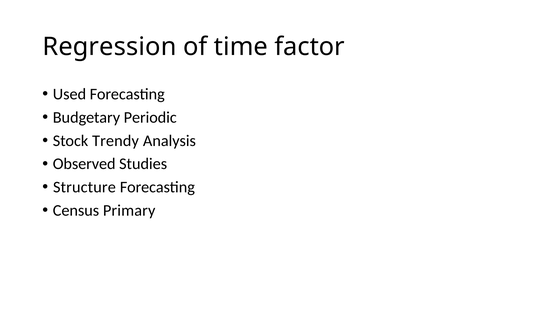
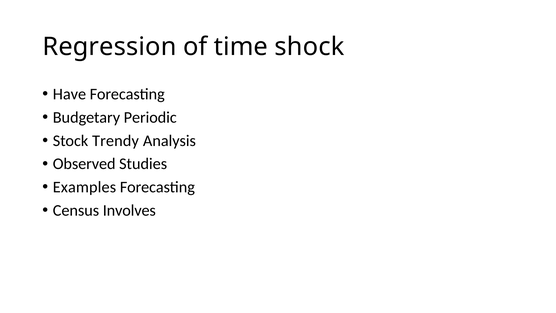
factor: factor -> shock (310, 47)
Used: Used -> Have (69, 94)
Structure: Structure -> Examples (84, 187)
Primary: Primary -> Involves (129, 210)
